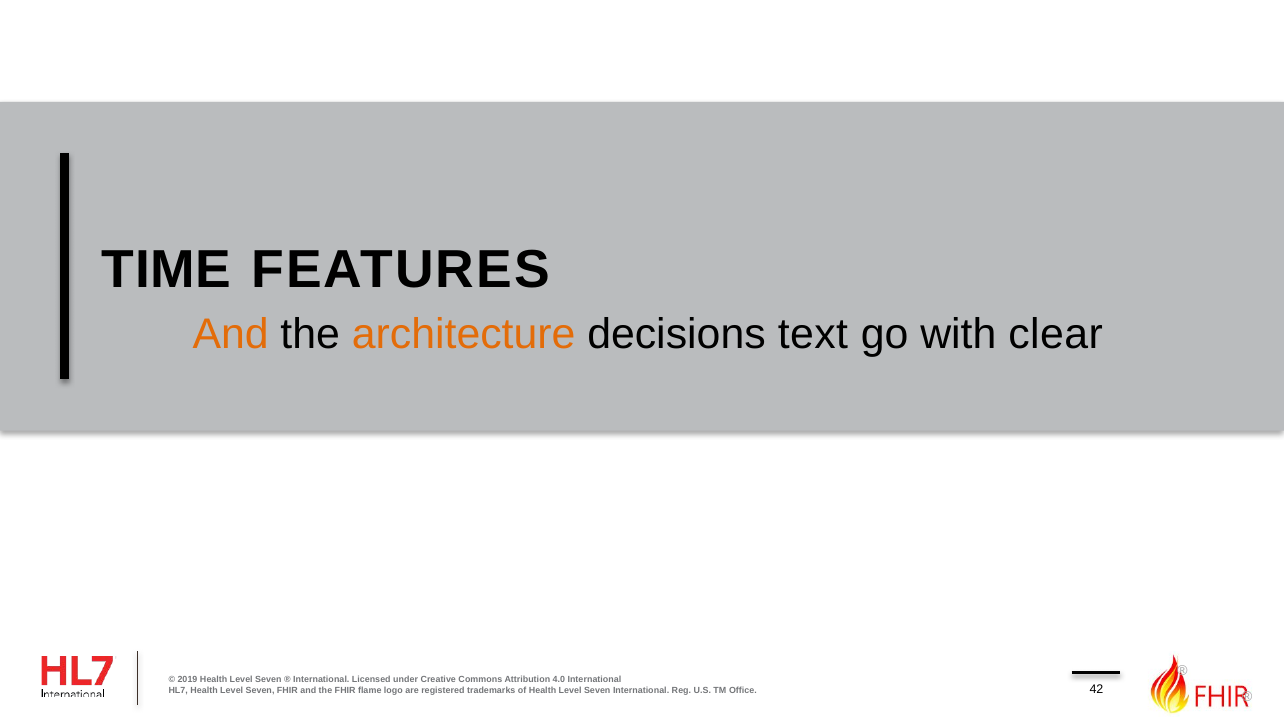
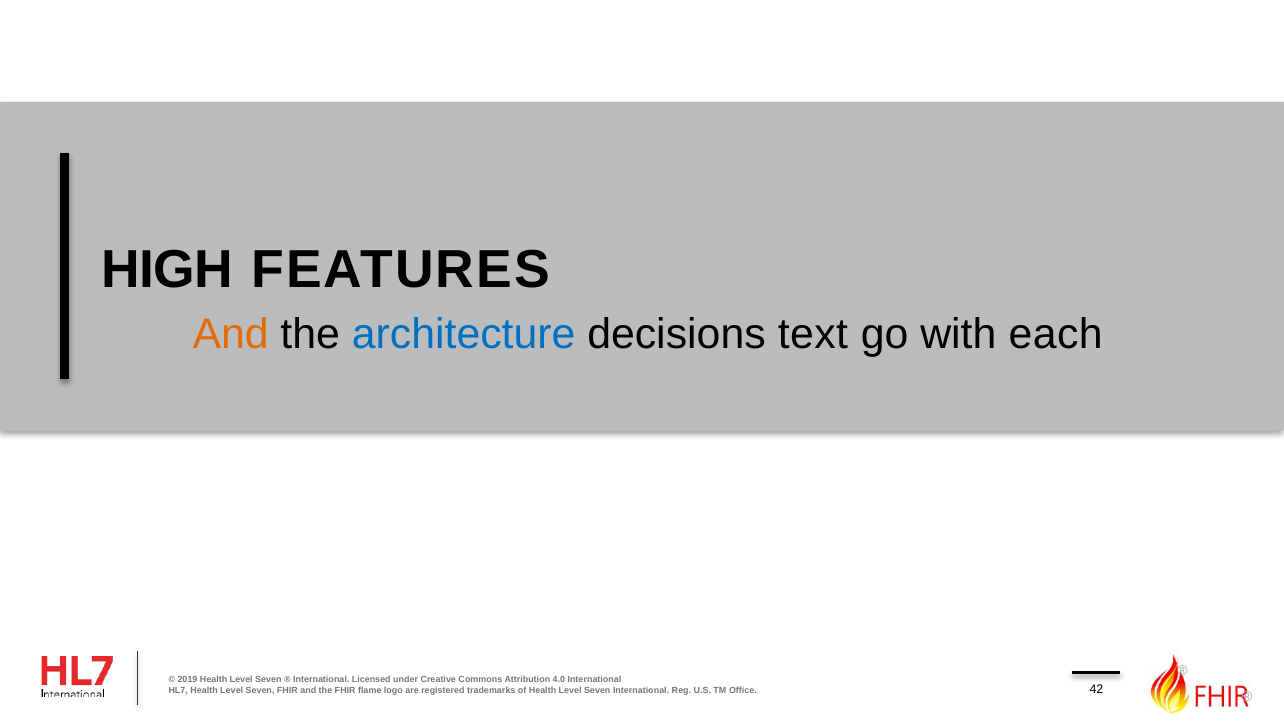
TIME: TIME -> HIGH (167, 270)
architecture colour: orange -> blue (464, 335)
clear: clear -> each (1056, 335)
